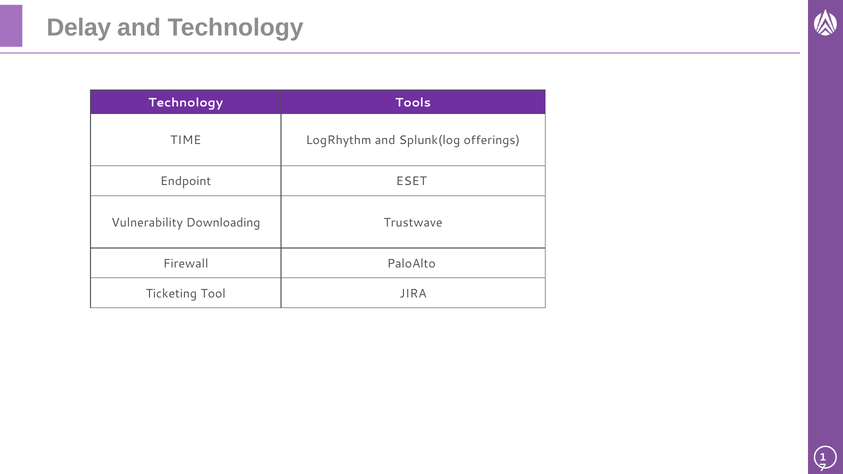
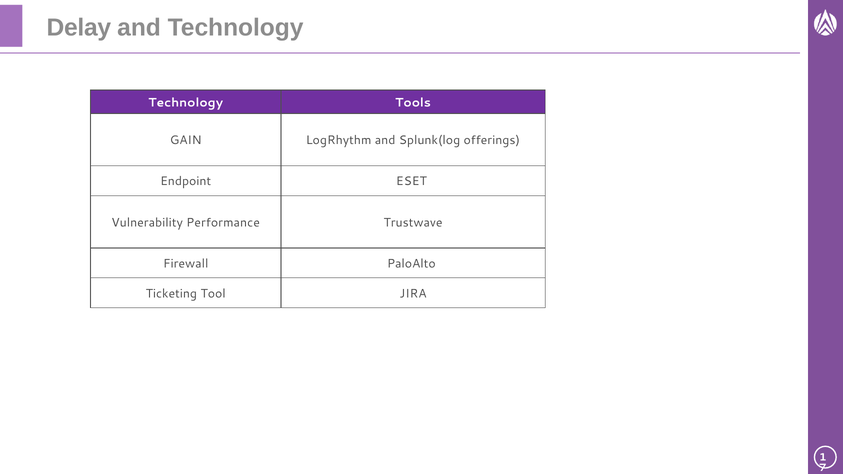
TIME: TIME -> GAIN (186, 140)
Downloading: Downloading -> Performance (223, 223)
